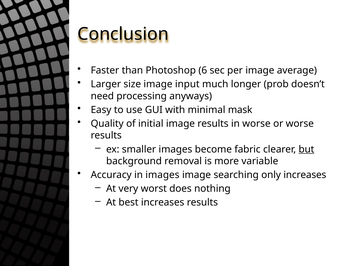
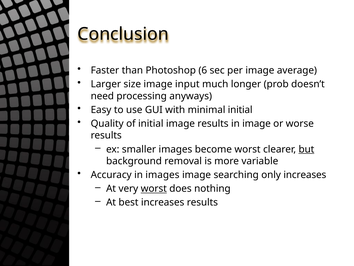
minimal mask: mask -> initial (240, 110)
in worse: worse -> image (257, 123)
become fabric: fabric -> worst (247, 149)
worst underline: none -> present (154, 188)
